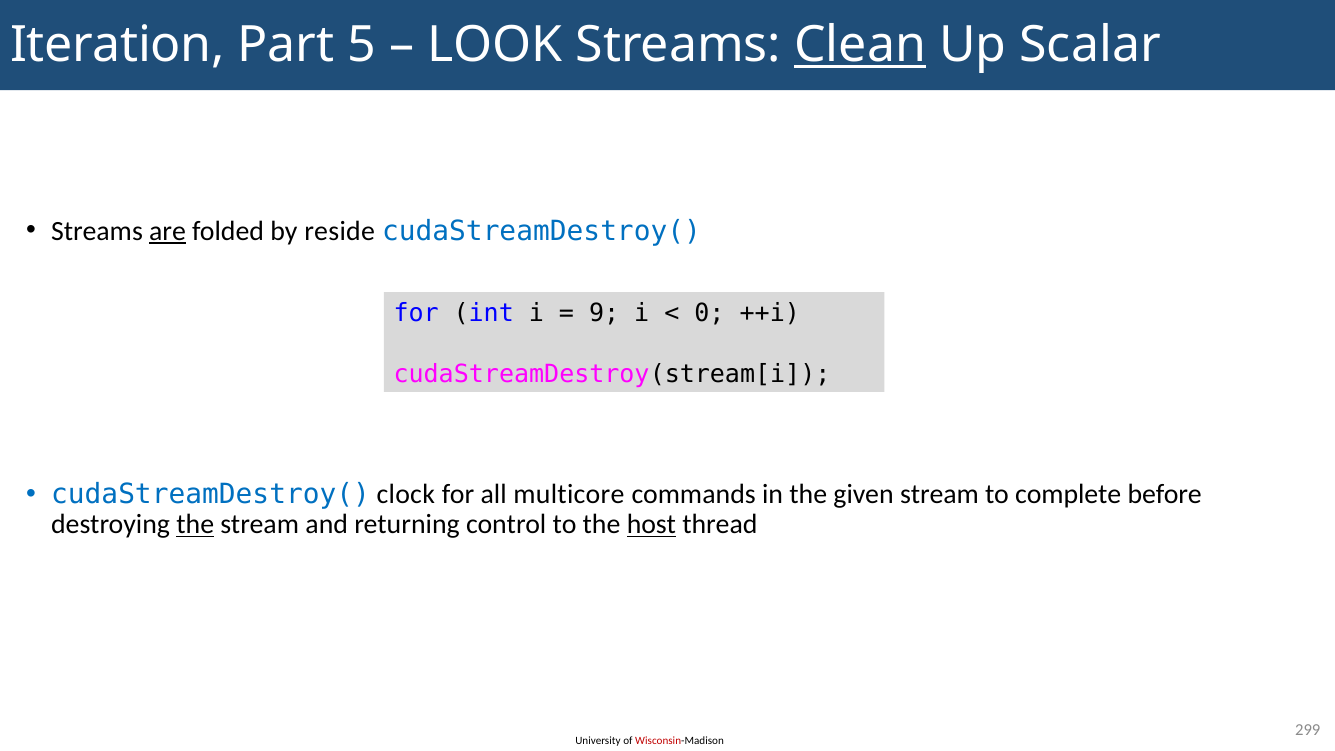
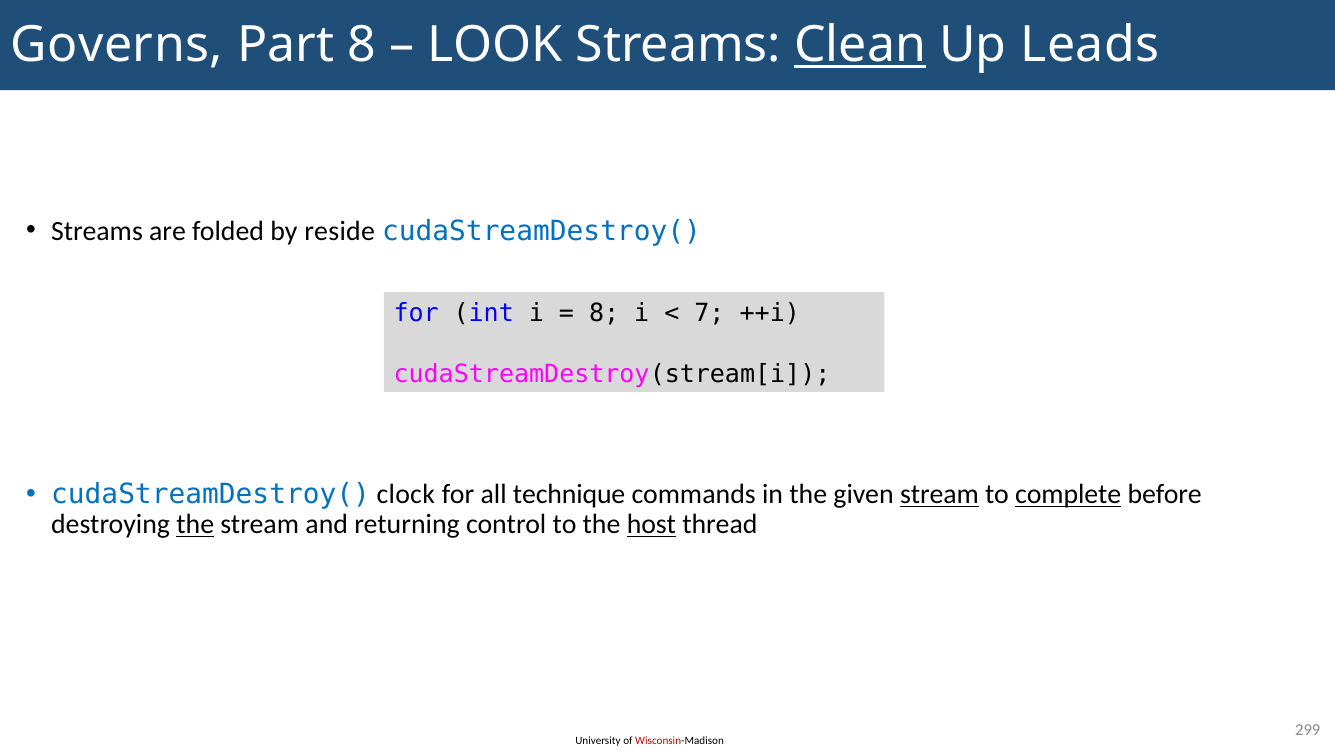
Iteration: Iteration -> Governs (117, 45)
Part 5: 5 -> 8 (362, 45)
Scalar: Scalar -> Leads (1090, 45)
are underline: present -> none (168, 231)
9: 9 -> 8 (604, 314)
0: 0 -> 7 (709, 314)
multicore: multicore -> technique (569, 495)
stream underline: none -> present (939, 495)
complete underline: none -> present (1068, 495)
